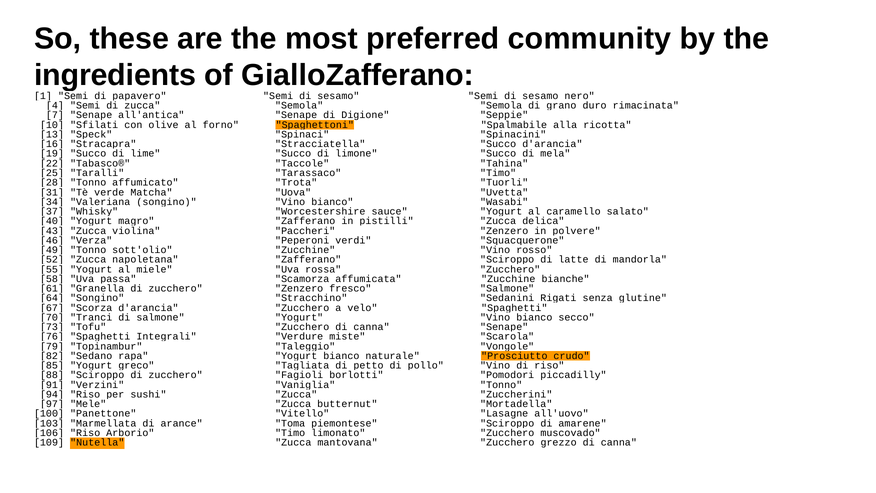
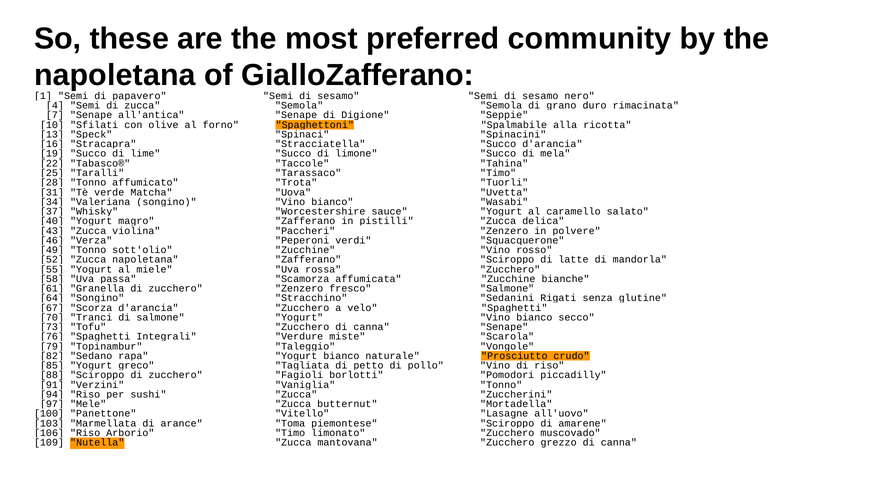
ingredients: ingredients -> napoletana (115, 75)
